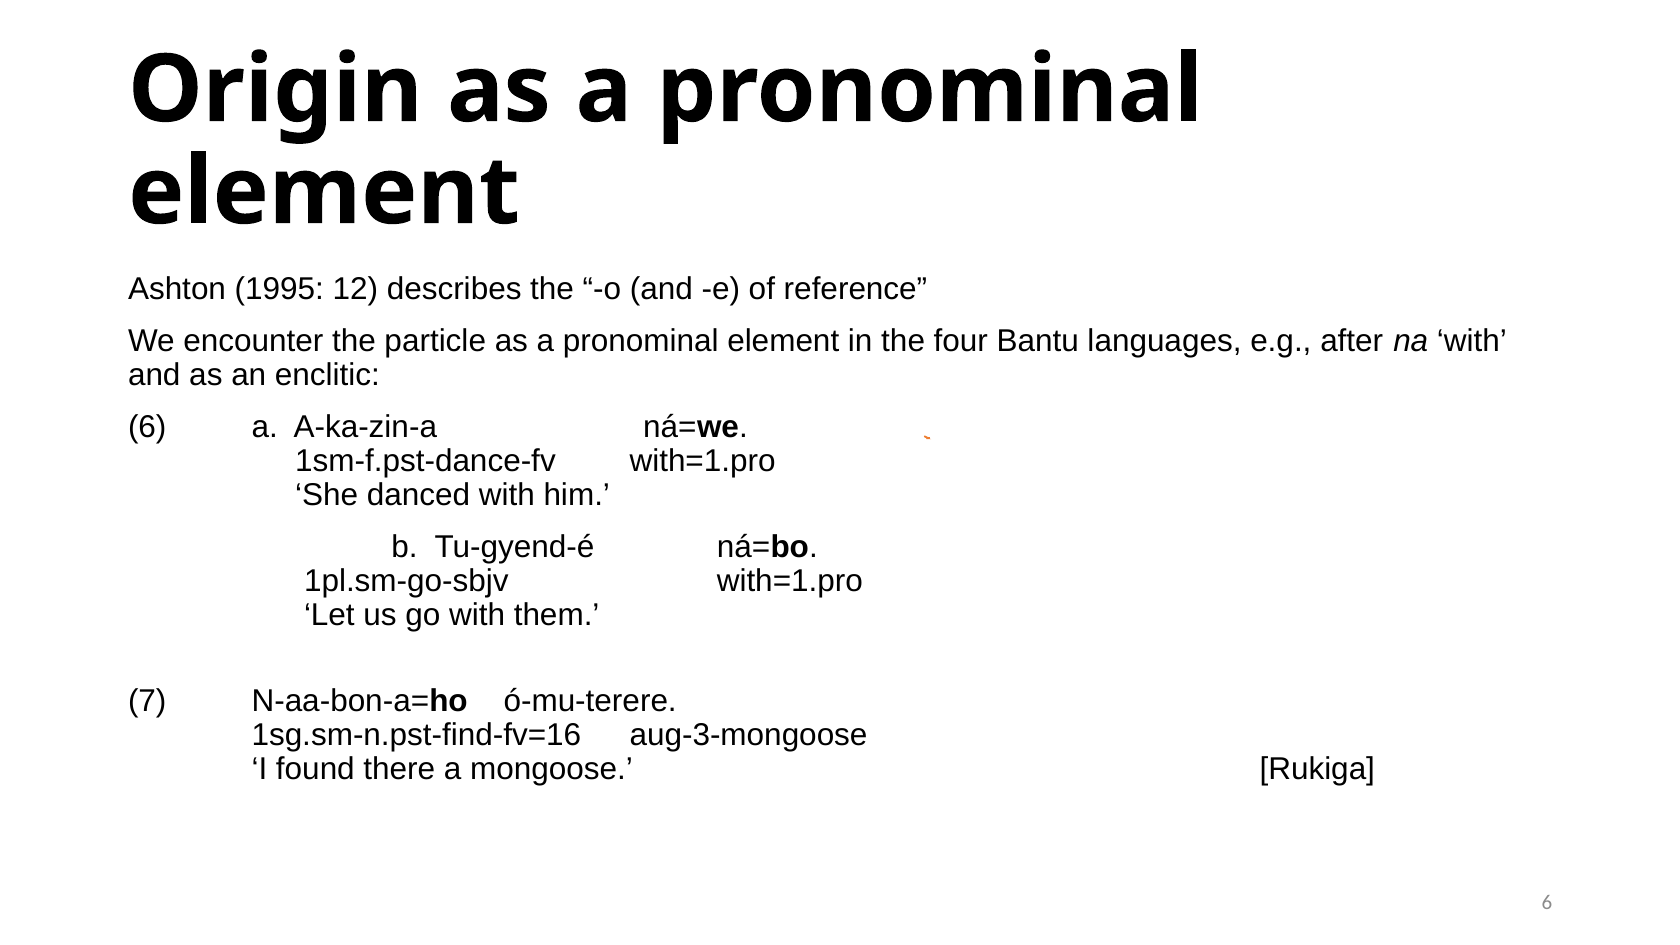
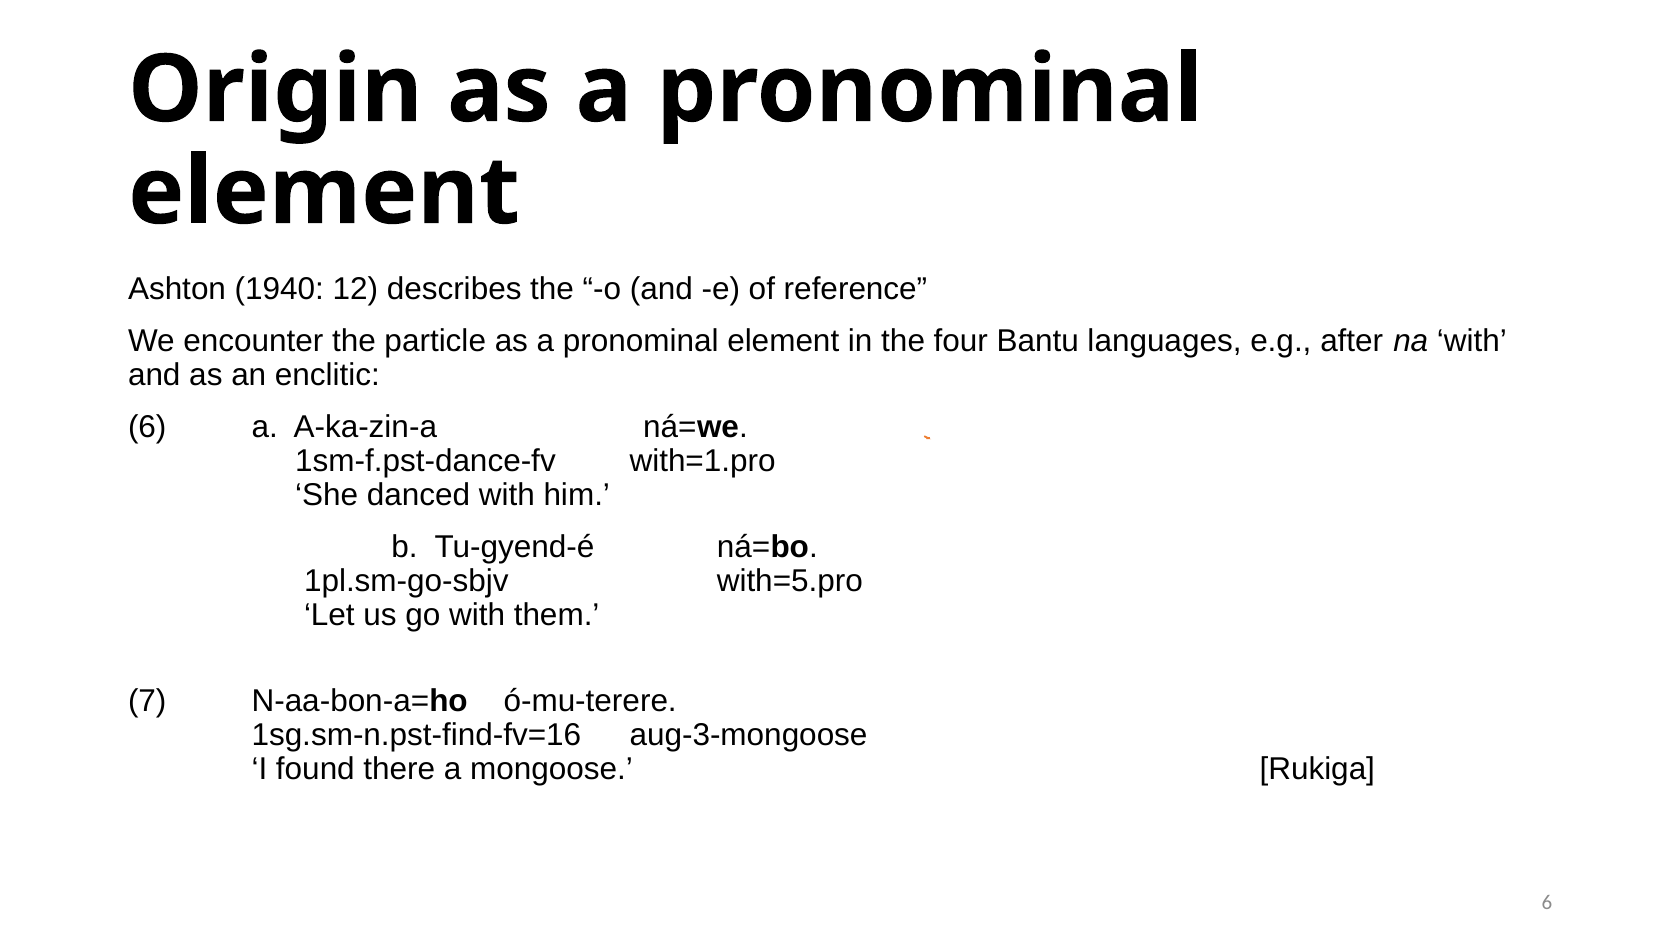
1995: 1995 -> 1940 (279, 289)
1pl.sm-go-sbjv with=1.pro: with=1.pro -> with=5.pro (790, 581)
